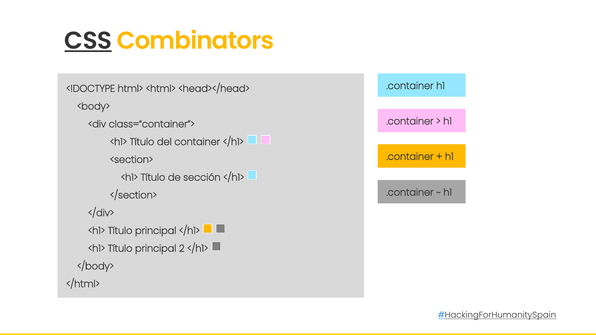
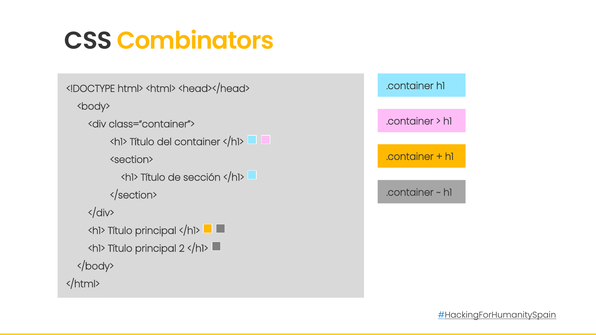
CSS underline: present -> none (88, 41)
